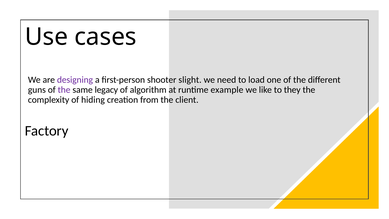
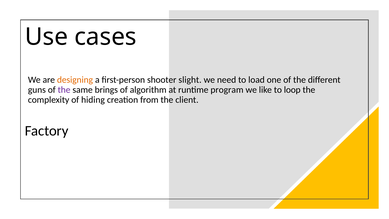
designing colour: purple -> orange (75, 80)
legacy: legacy -> brings (106, 90)
example: example -> program (227, 90)
they: they -> loop (292, 90)
